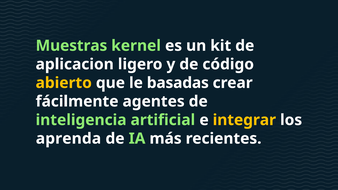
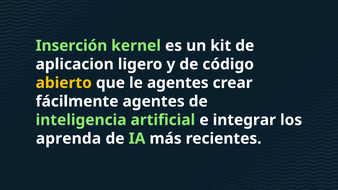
Muestras: Muestras -> Inserción (71, 46)
le basadas: basadas -> agentes (178, 83)
integrar colour: yellow -> white (244, 120)
